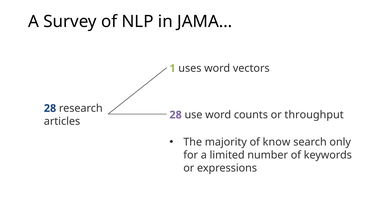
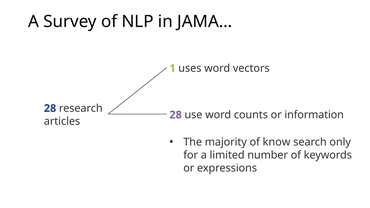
throughput: throughput -> information (314, 115)
